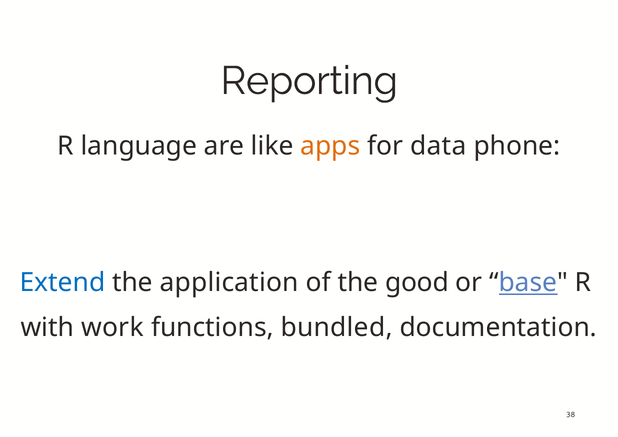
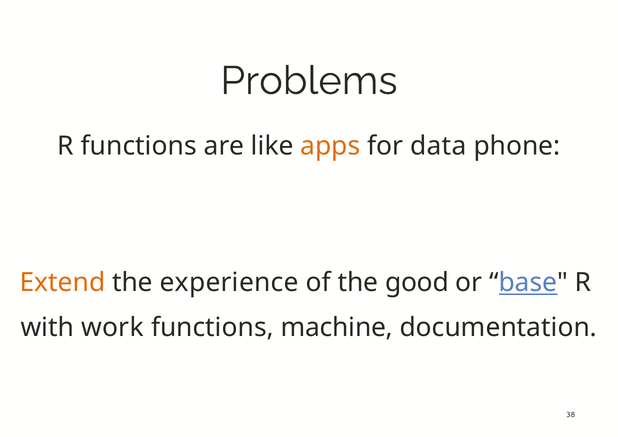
Reporting: Reporting -> Problems (309, 81)
R language: language -> functions (139, 146)
Extend colour: blue -> orange (62, 282)
application: application -> experience (229, 282)
bundled: bundled -> machine (337, 328)
